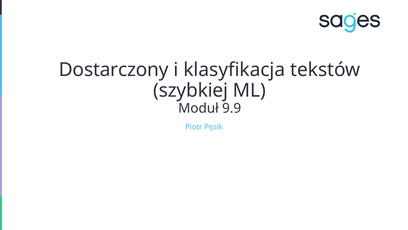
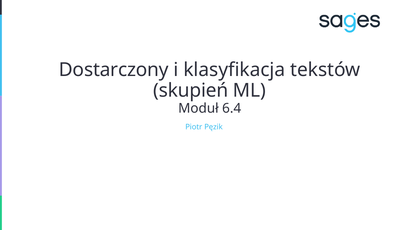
szybkiej: szybkiej -> skupień (191, 90)
9.9: 9.9 -> 6.4 (232, 108)
